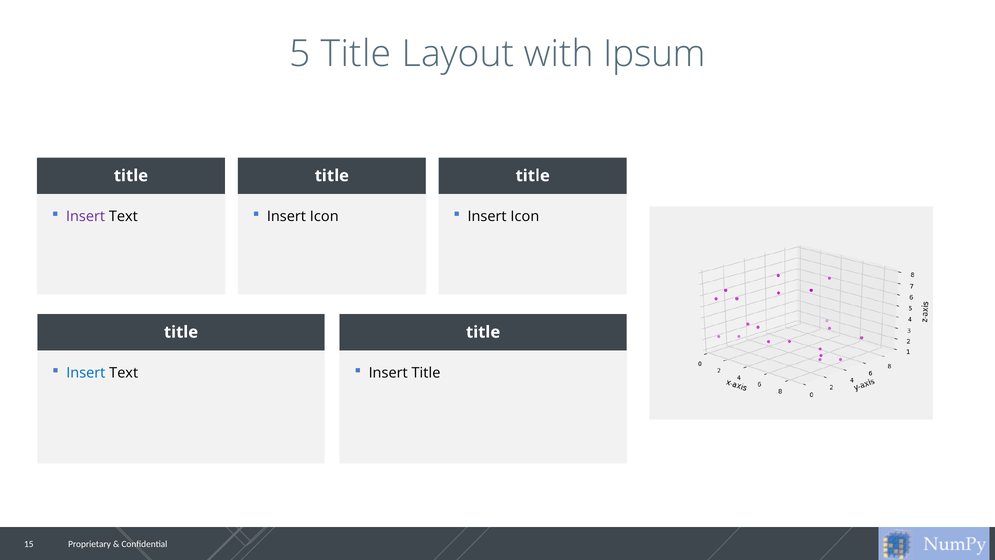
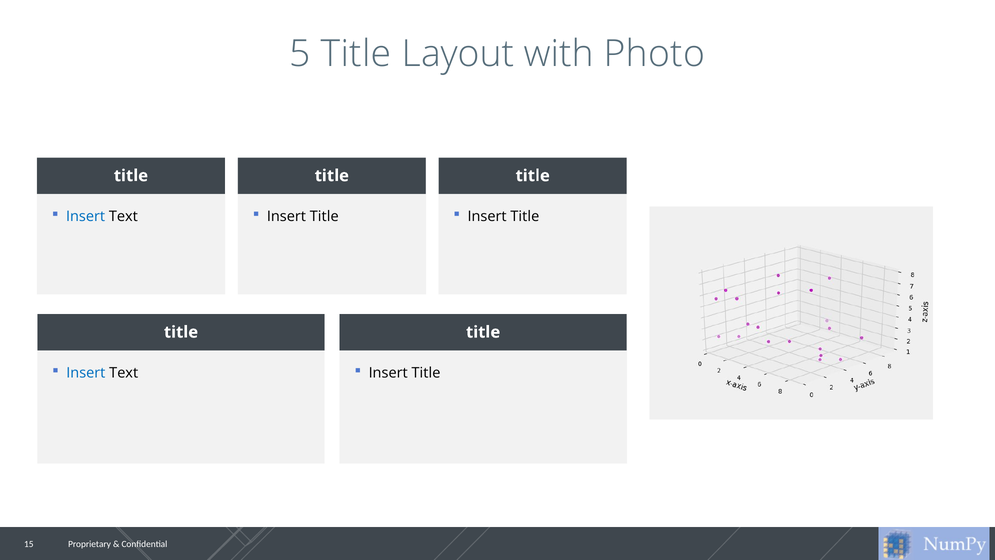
Ipsum: Ipsum -> Photo (654, 54)
Insert colour: purple -> blue (86, 216)
Icon: Icon -> Title (324, 216)
Icon: Icon -> Title (525, 216)
